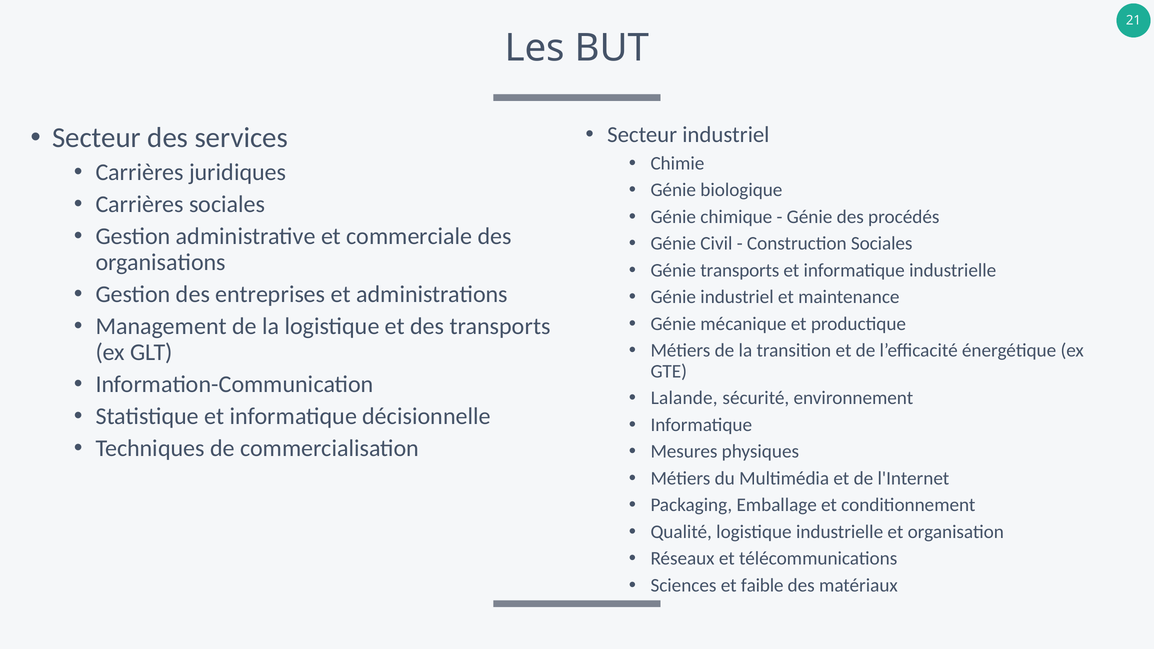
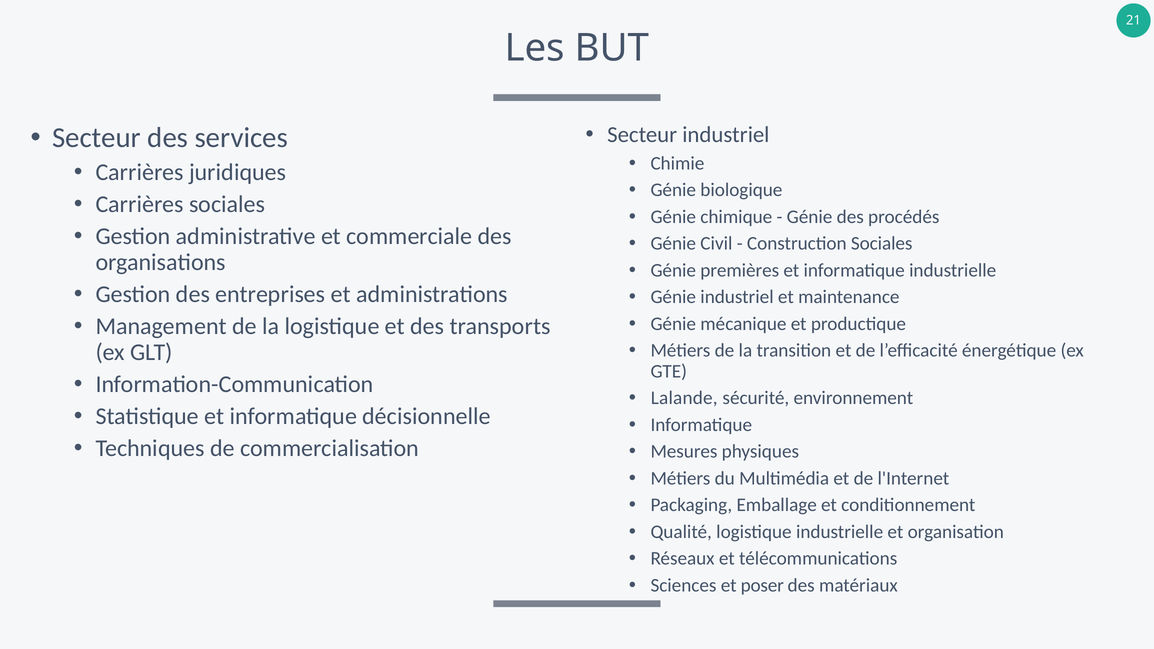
Génie transports: transports -> premières (740, 270)
faible: faible -> poser (762, 585)
